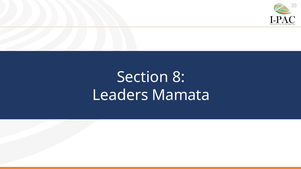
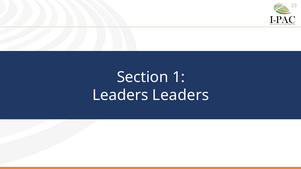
8: 8 -> 1 (179, 77)
Leaders Mamata: Mamata -> Leaders (181, 95)
